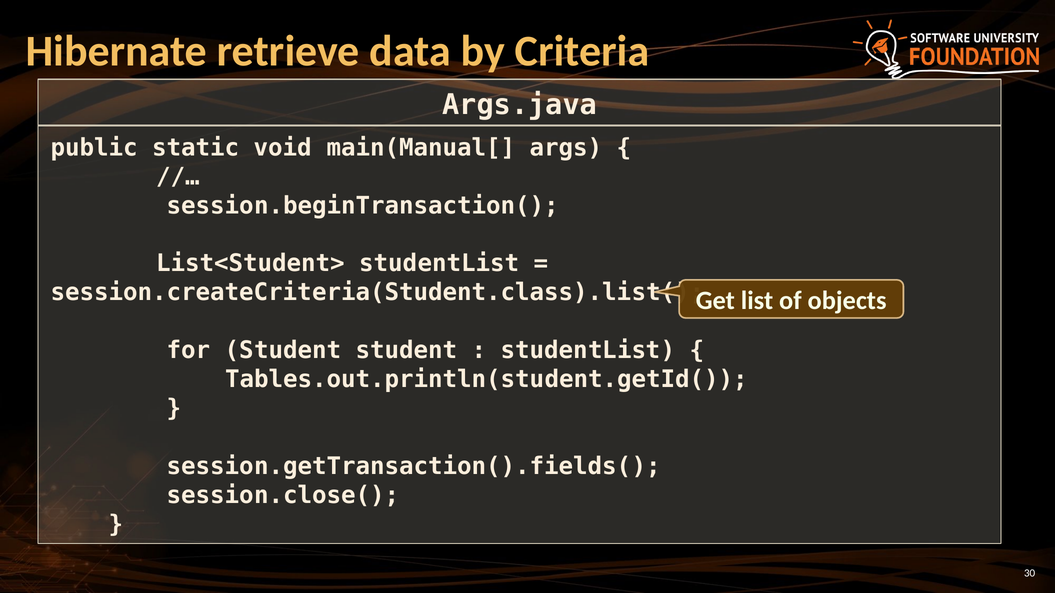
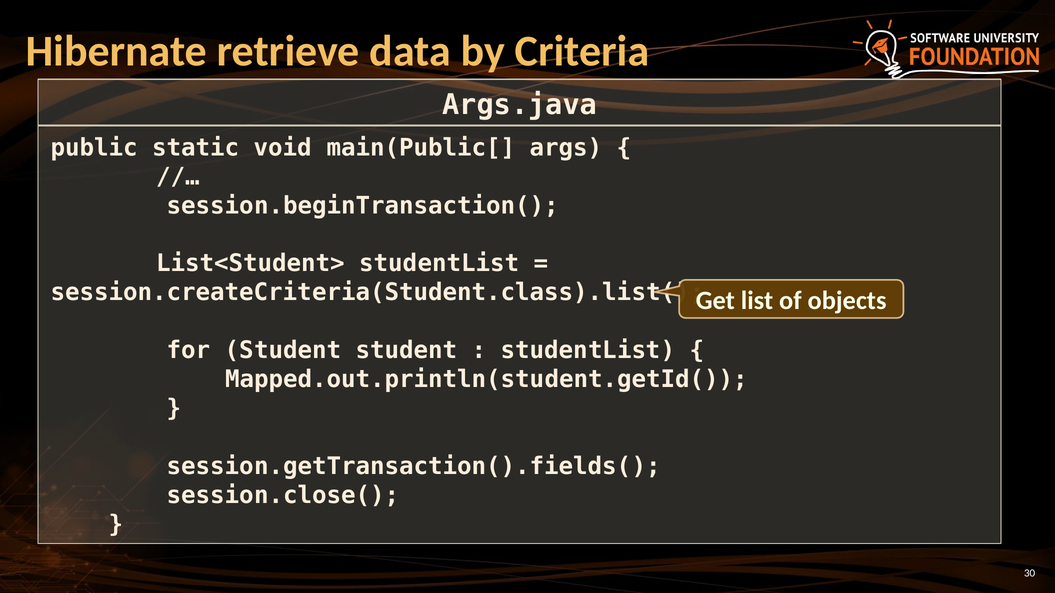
main(Manual[: main(Manual[ -> main(Public[ (421, 148)
Tables.out.println(student.getId(: Tables.out.println(student.getId( -> Mapped.out.println(student.getId( (486, 380)
